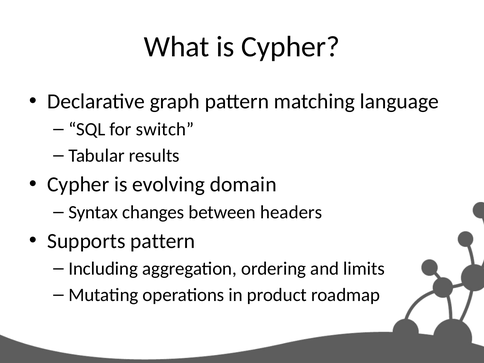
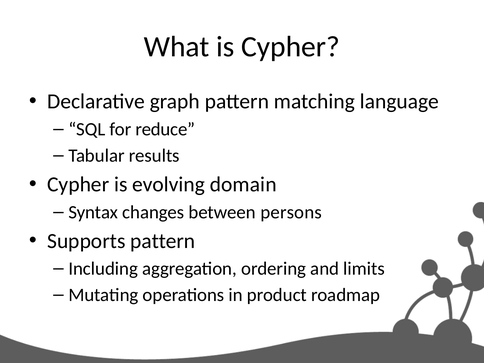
switch: switch -> reduce (165, 129)
headers: headers -> persons (291, 212)
